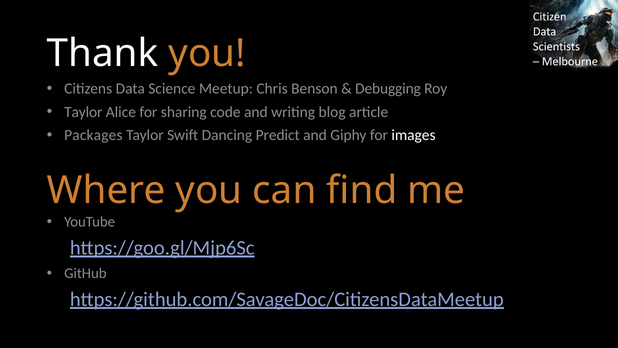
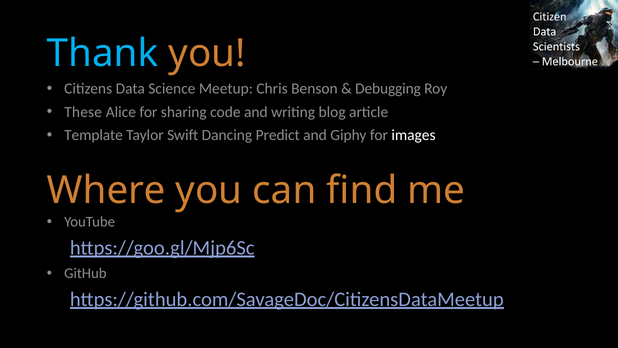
Thank colour: white -> light blue (103, 53)
Taylor: Taylor -> These (83, 112)
Packages: Packages -> Template (94, 135)
